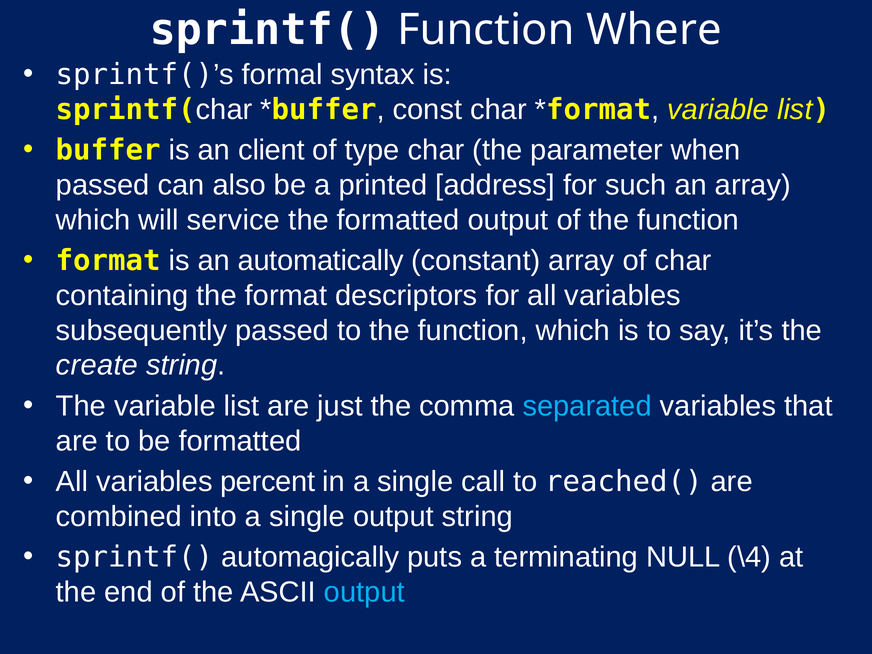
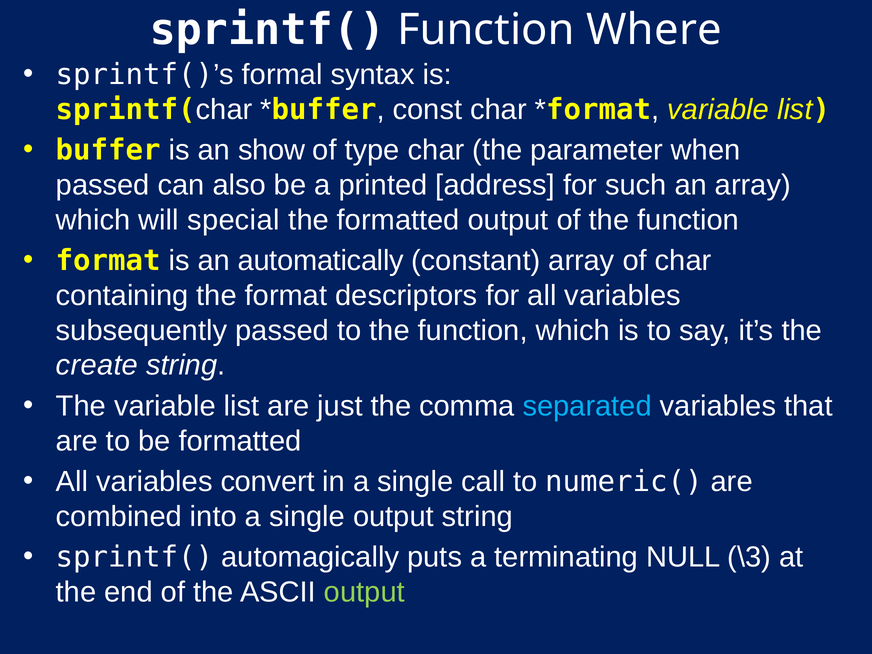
client: client -> show (271, 150)
service: service -> special (233, 220)
percent: percent -> convert (268, 482)
reached(: reached( -> numeric( (624, 482)
\4: \4 -> \3 (749, 557)
output colour: light blue -> light green (364, 592)
